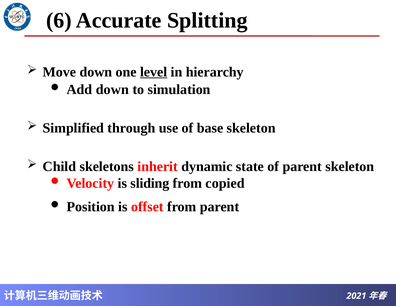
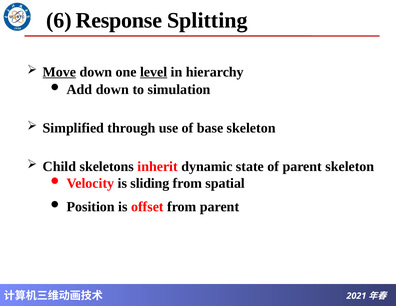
Accurate: Accurate -> Response (119, 20)
Move underline: none -> present (59, 72)
copied: copied -> spatial (225, 183)
